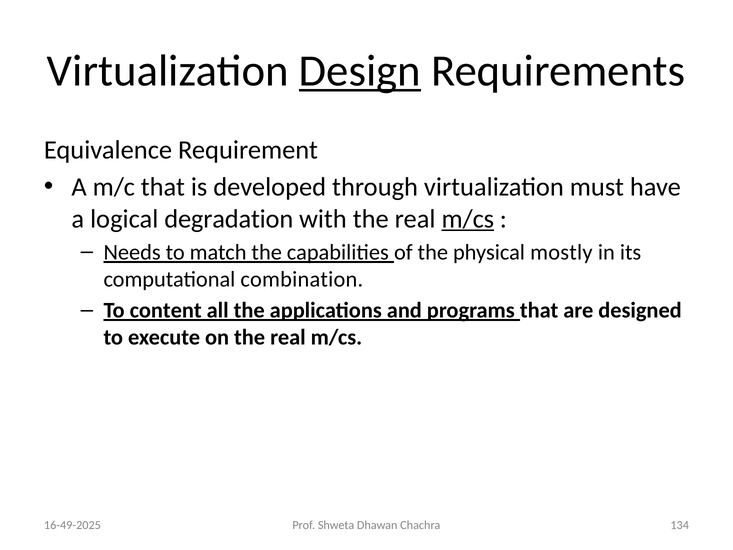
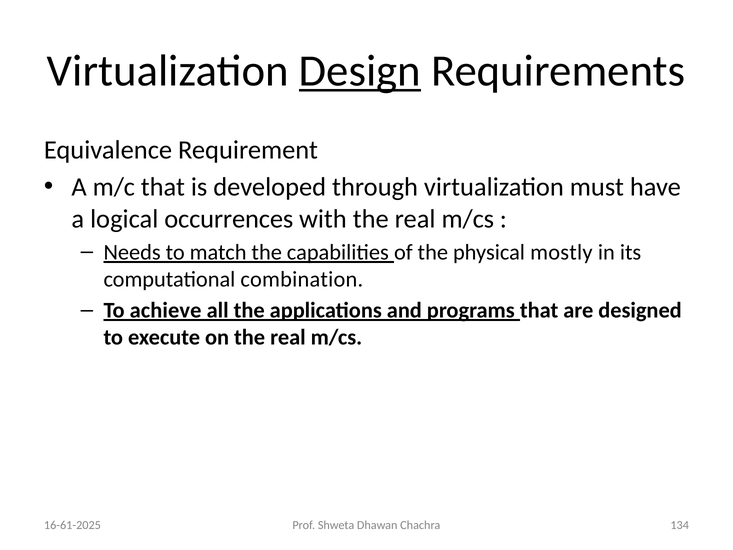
degradation: degradation -> occurrences (229, 219)
m/cs underline: present -> none (468, 219)
content: content -> achieve (166, 310)
16-49-2025: 16-49-2025 -> 16-61-2025 (72, 525)
